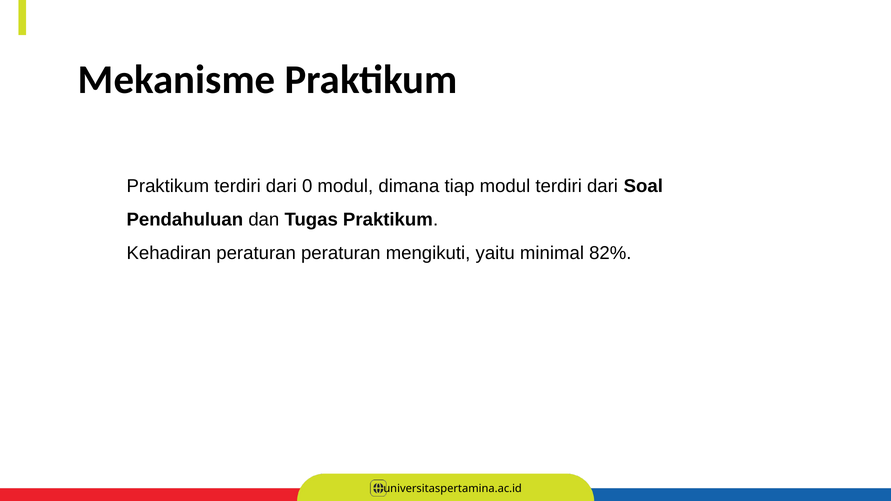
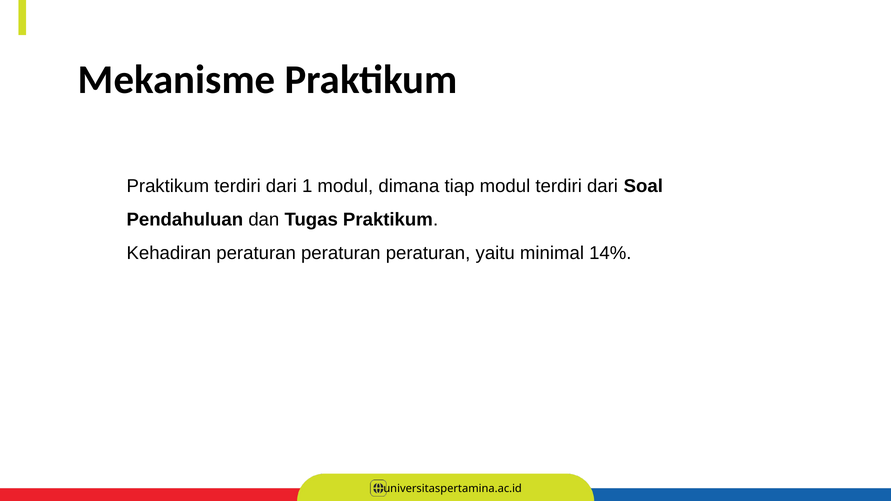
0: 0 -> 1 (307, 186)
mengikuti: mengikuti -> peraturan (428, 253)
82%: 82% -> 14% (610, 253)
